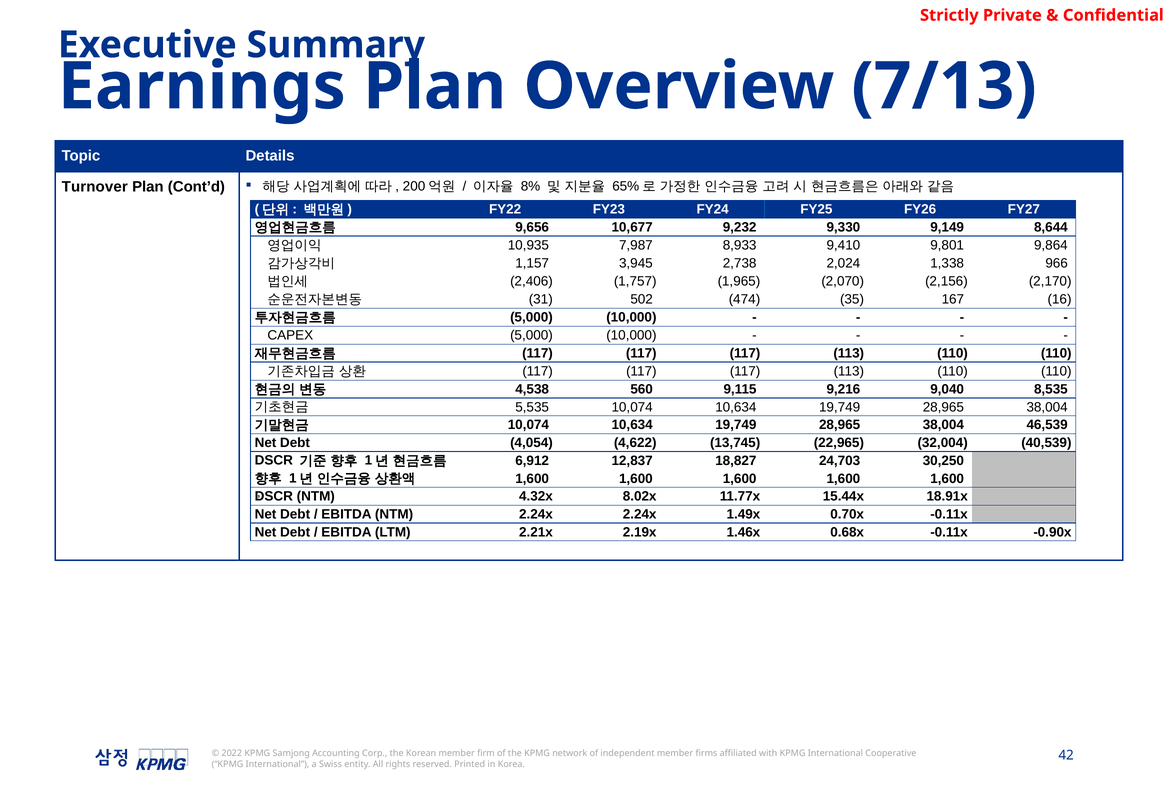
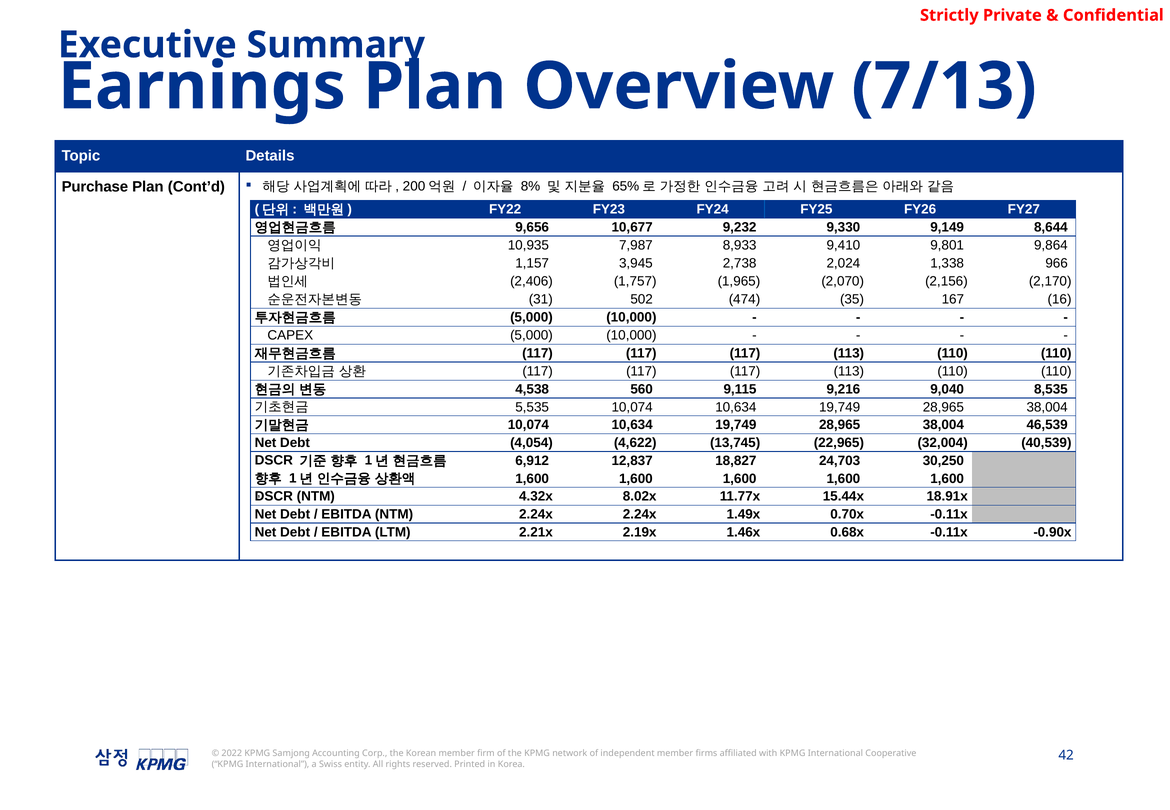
Turnover: Turnover -> Purchase (95, 187)
